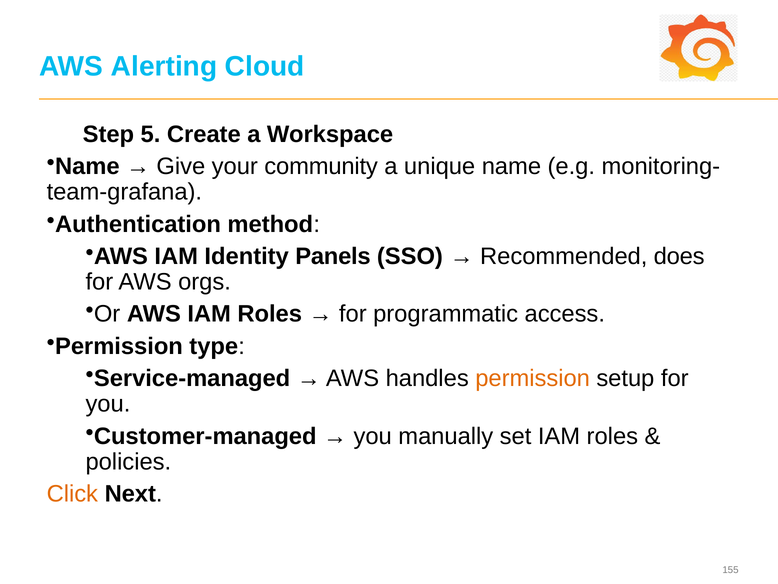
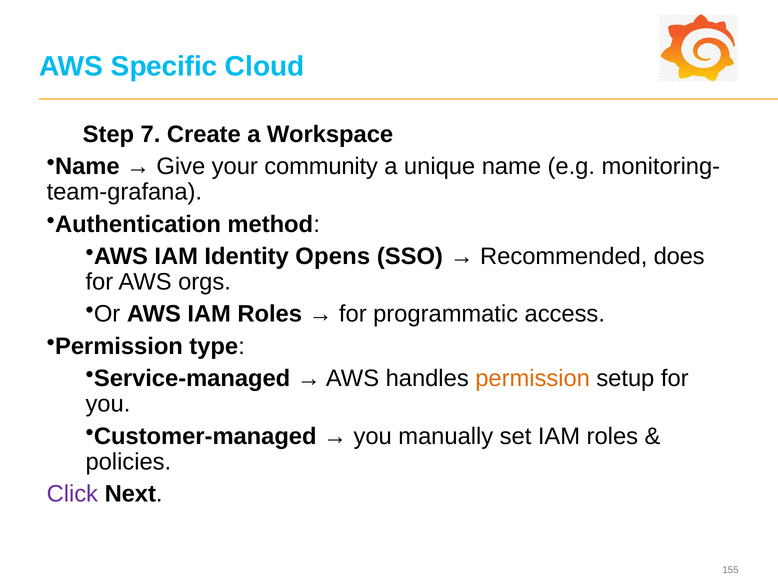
Alerting: Alerting -> Specific (164, 66)
5: 5 -> 7 (151, 134)
Panels: Panels -> Opens (333, 256)
Click colour: orange -> purple (72, 494)
